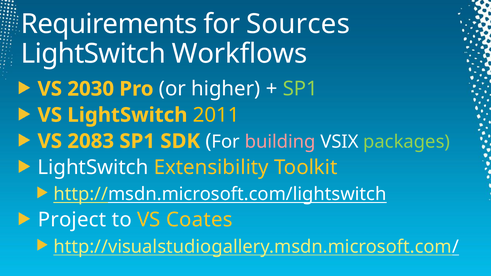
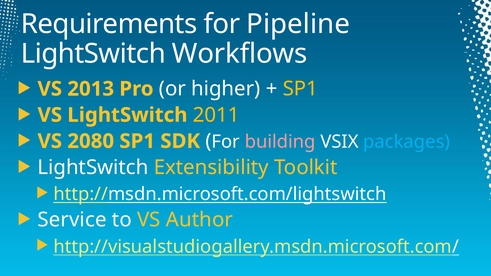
Sources: Sources -> Pipeline (298, 24)
2030: 2030 -> 2013 (91, 89)
SP1 colour: light green -> yellow (300, 89)
2083: 2083 -> 2080 (91, 141)
packages colour: light green -> light blue (407, 142)
Project: Project -> Service (72, 220)
Coates: Coates -> Author (199, 220)
